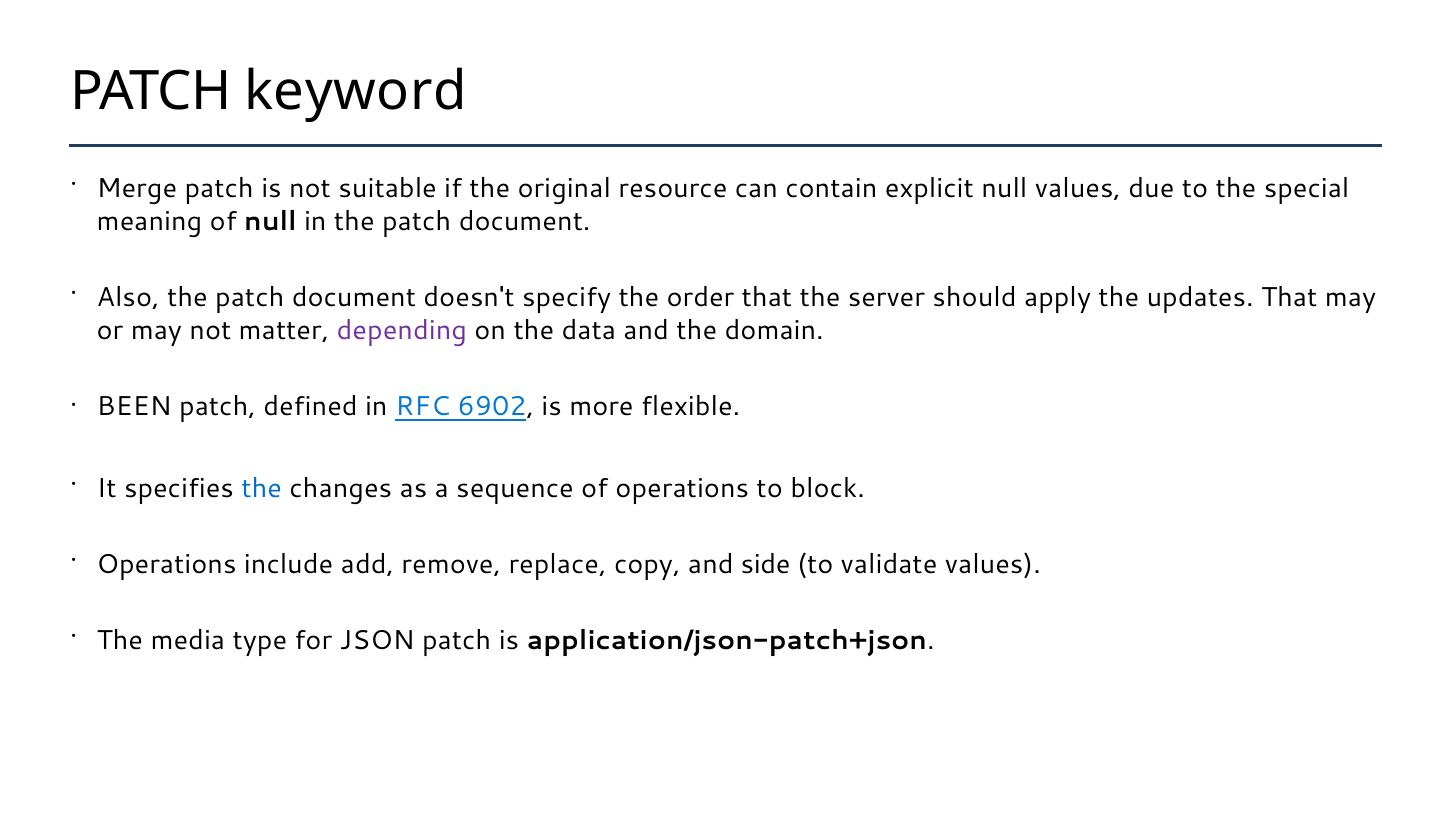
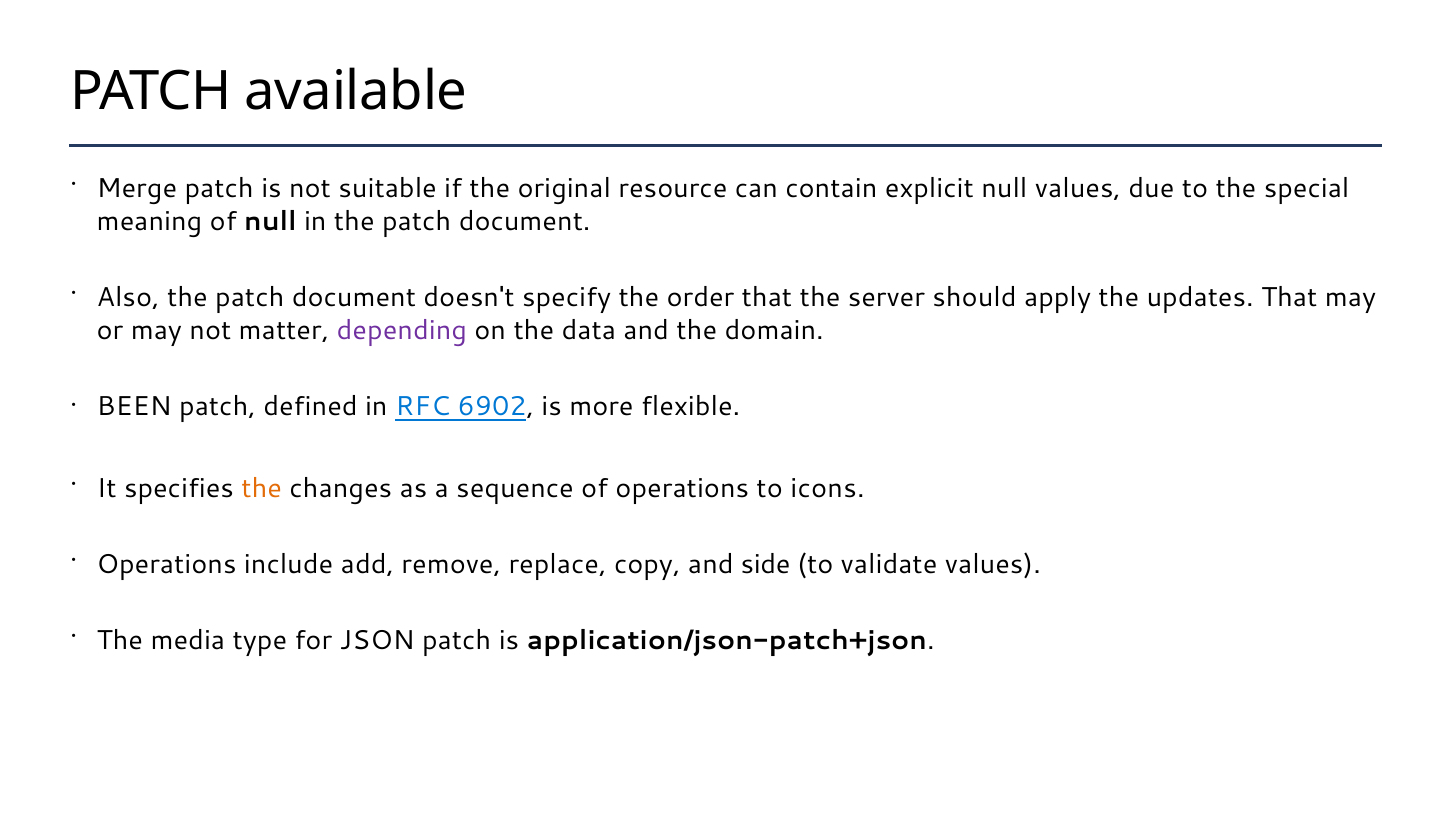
keyword: keyword -> available (356, 91)
the colour: blue -> orange (262, 489)
block: block -> icons (828, 489)
